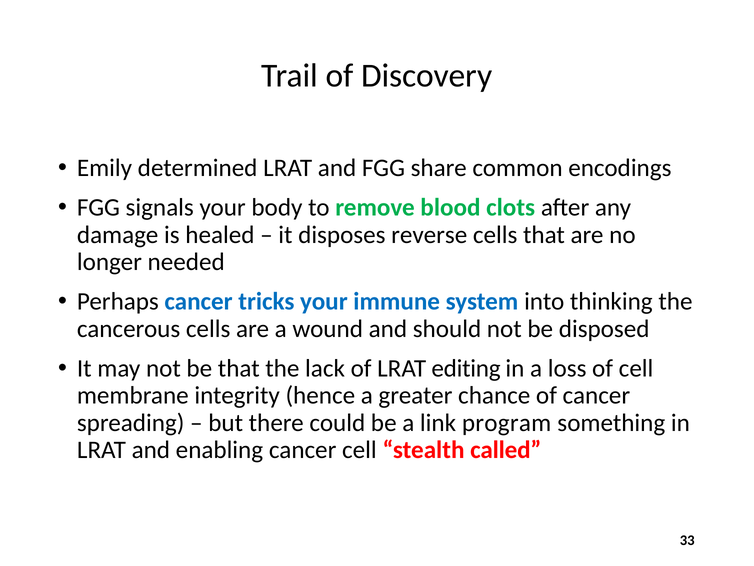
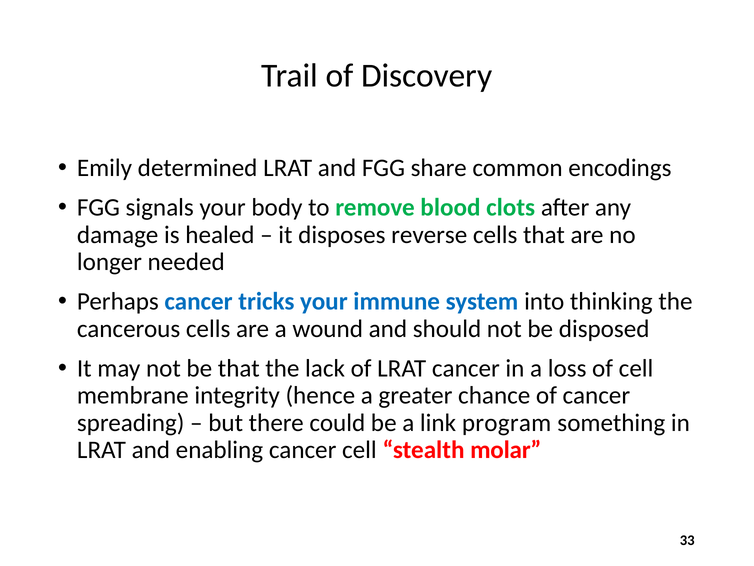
LRAT editing: editing -> cancer (466, 368)
called: called -> molar (506, 450)
